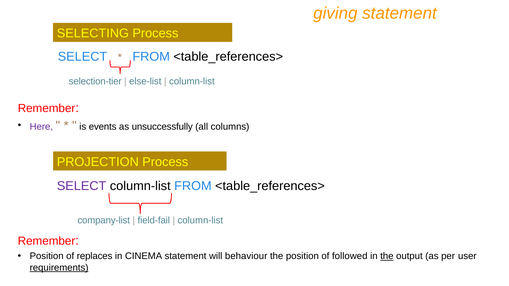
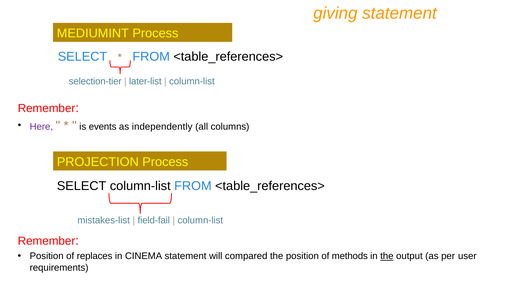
SELECTING: SELECTING -> MEDIUMINT (93, 33)
else-list: else-list -> later-list (145, 81)
unsuccessfully: unsuccessfully -> independently (162, 127)
SELECT colour: purple -> black (82, 186)
company-list: company-list -> mistakes-list (104, 221)
behaviour: behaviour -> compared (246, 256)
followed: followed -> methods (350, 256)
requirements underline: present -> none (59, 268)
